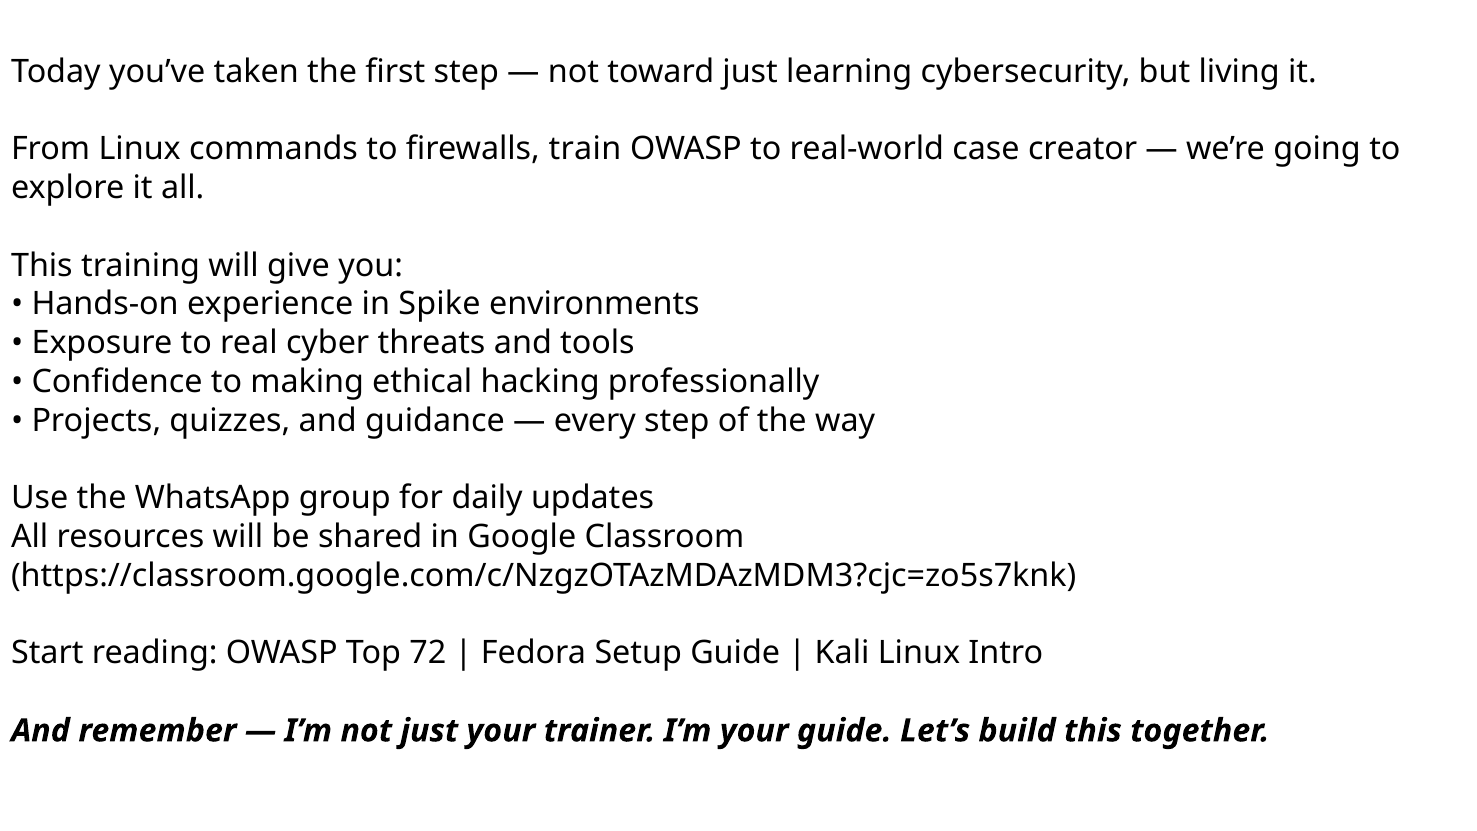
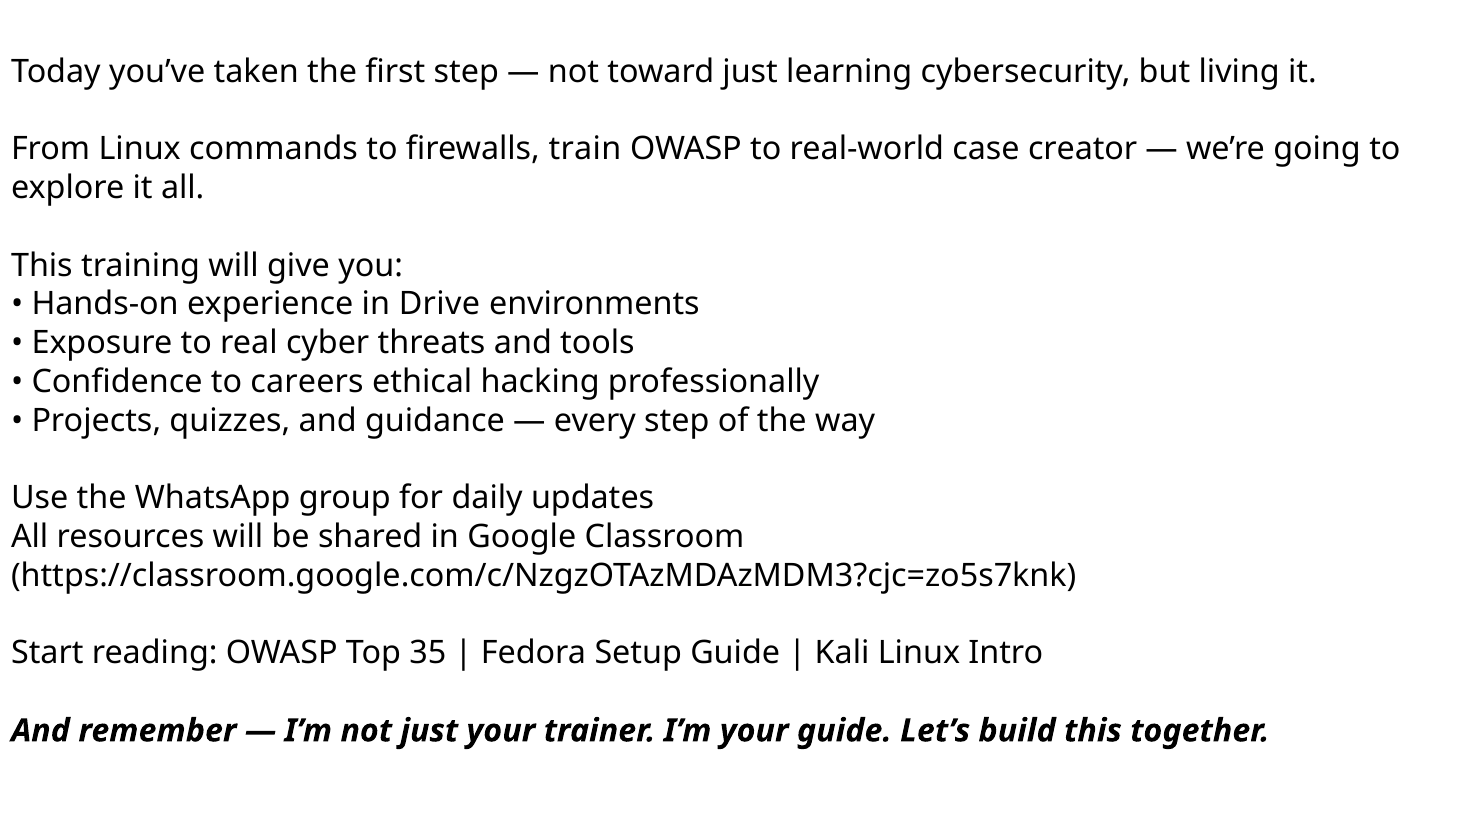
Spike: Spike -> Drive (439, 304)
making: making -> careers (307, 382)
72: 72 -> 35 (428, 653)
